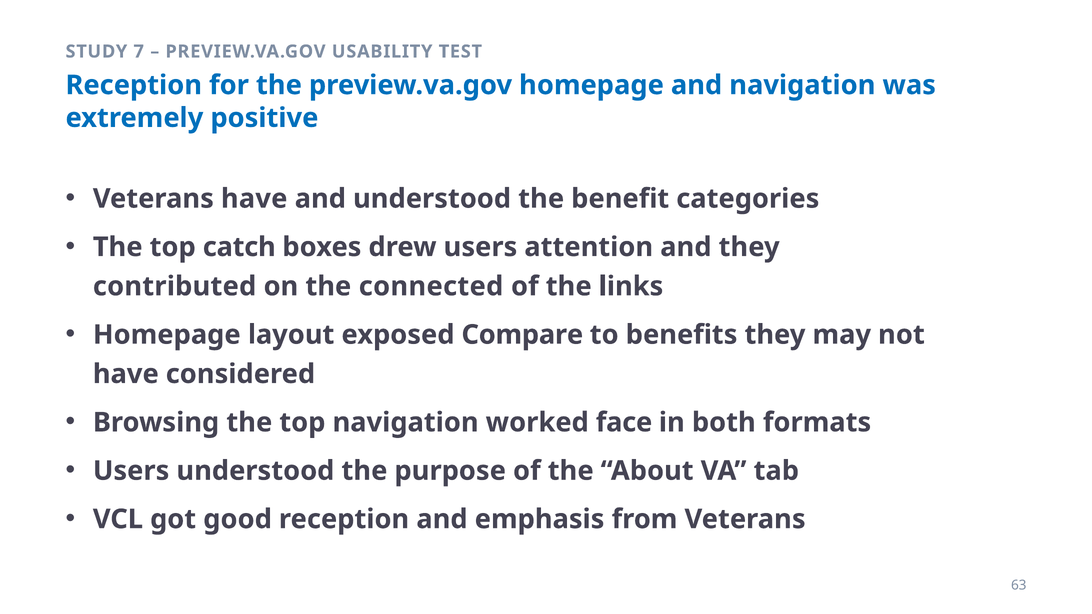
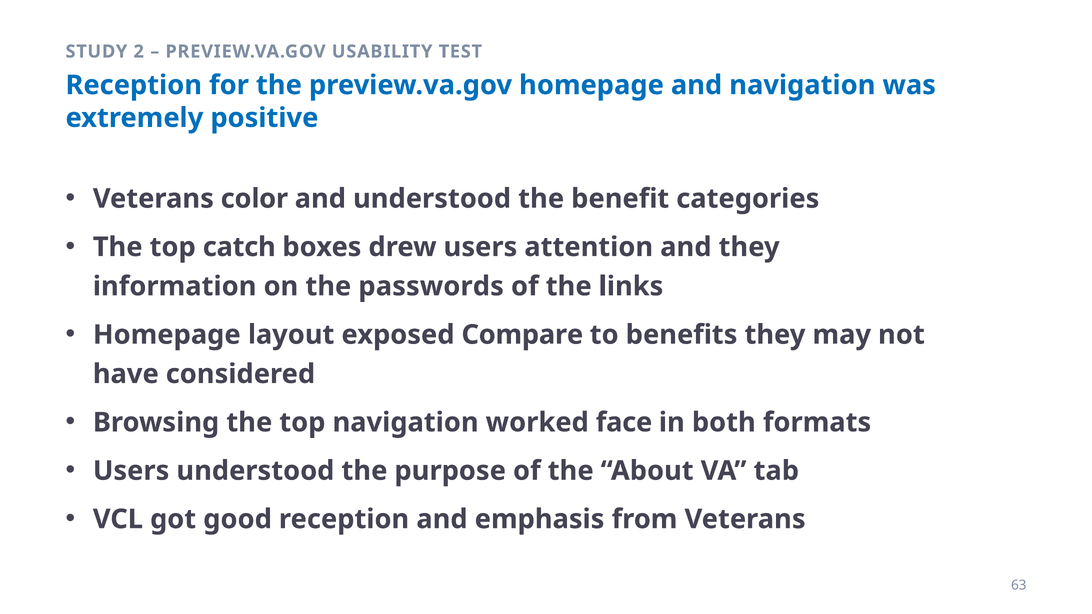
7: 7 -> 2 (139, 52)
Veterans have: have -> color (254, 199)
contributed: contributed -> information (175, 286)
connected: connected -> passwords (431, 286)
